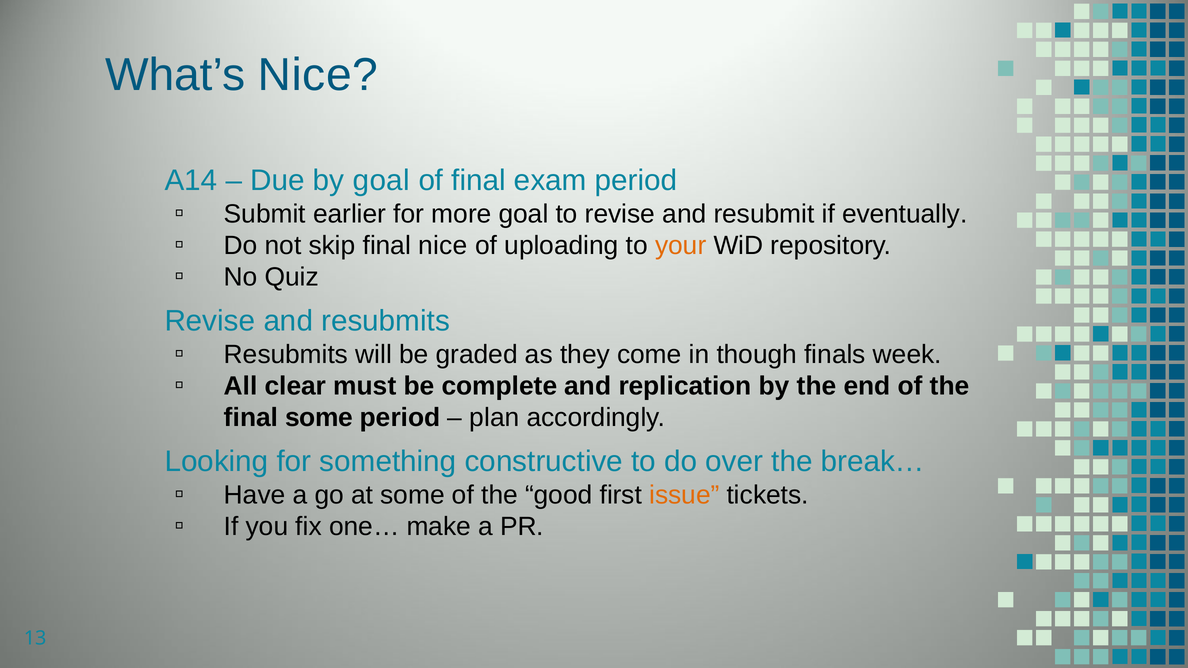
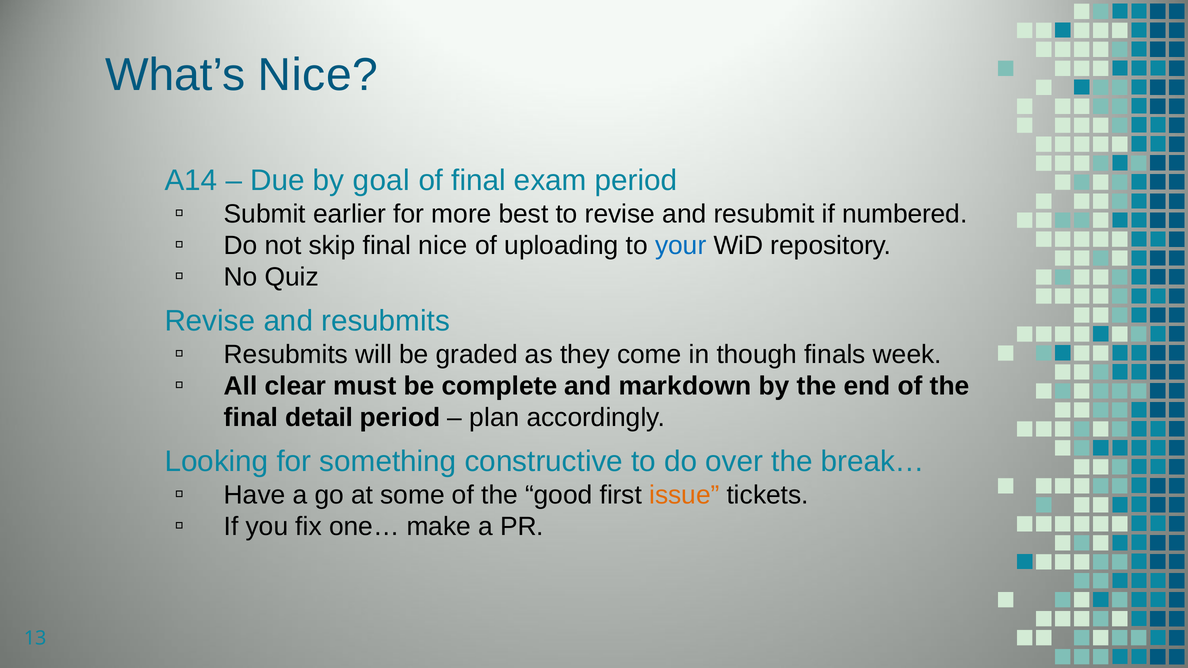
more goal: goal -> best (524, 214)
eventually: eventually -> numbered (905, 214)
your colour: orange -> blue (681, 246)
replication: replication -> markdown (685, 386)
final some: some -> detail (319, 418)
